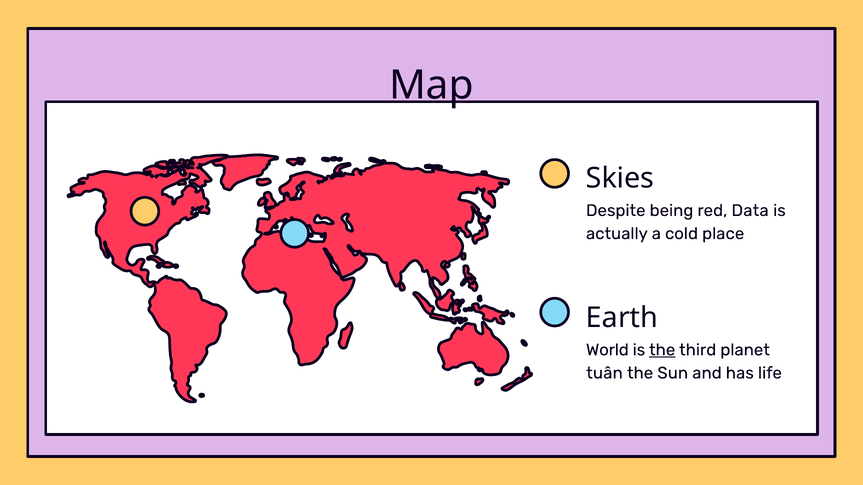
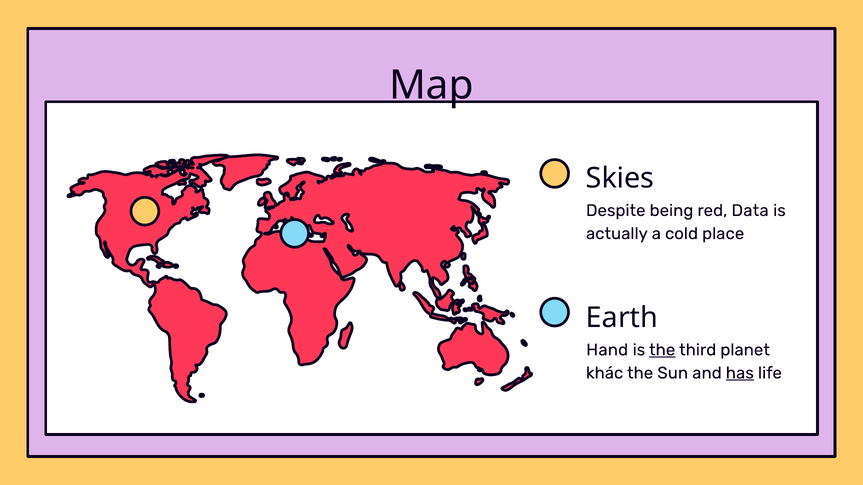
World: World -> Hand (607, 350)
tuân: tuân -> khác (605, 373)
has underline: none -> present (740, 373)
